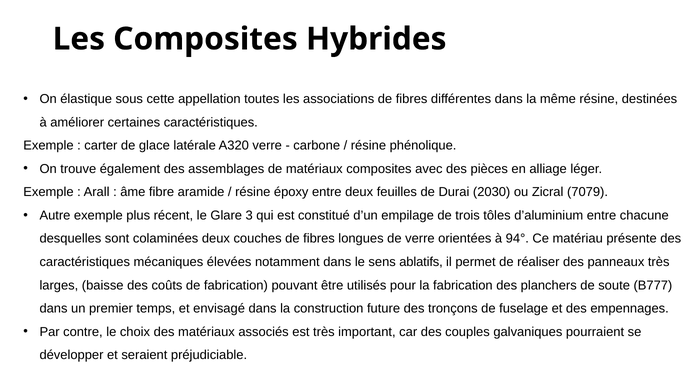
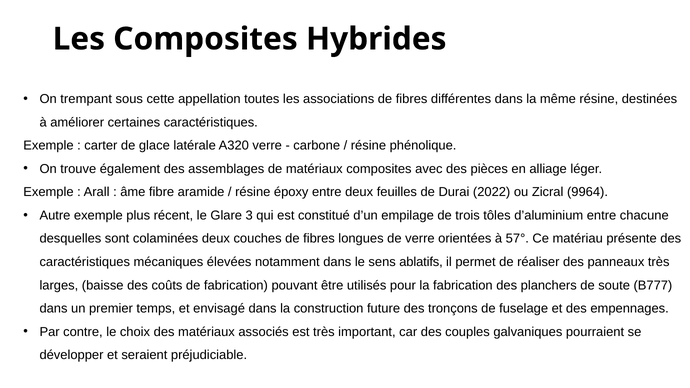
élastique: élastique -> trempant (86, 99)
2030: 2030 -> 2022 (492, 192)
7079: 7079 -> 9964 (588, 192)
94°: 94° -> 57° (517, 239)
